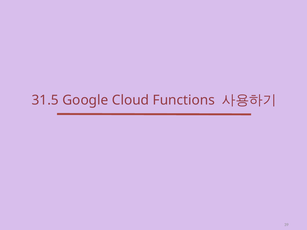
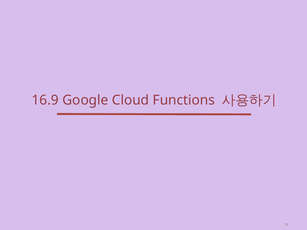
31.5: 31.5 -> 16.9 (45, 100)
